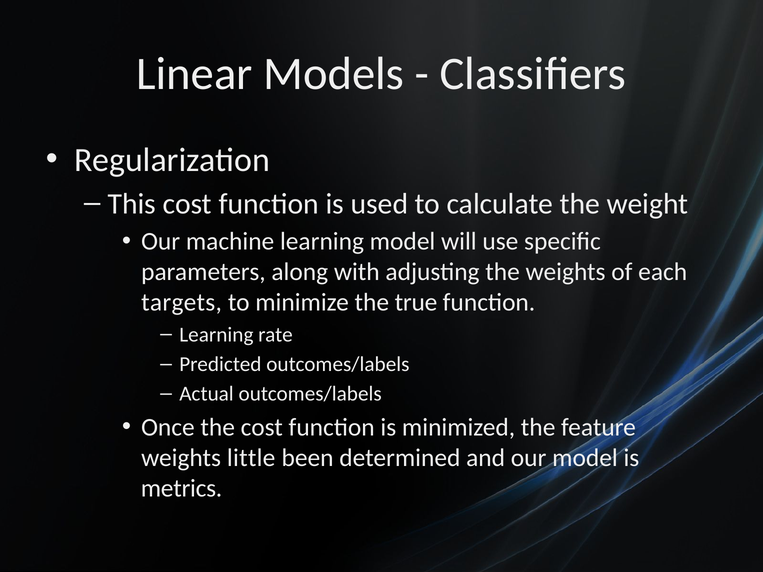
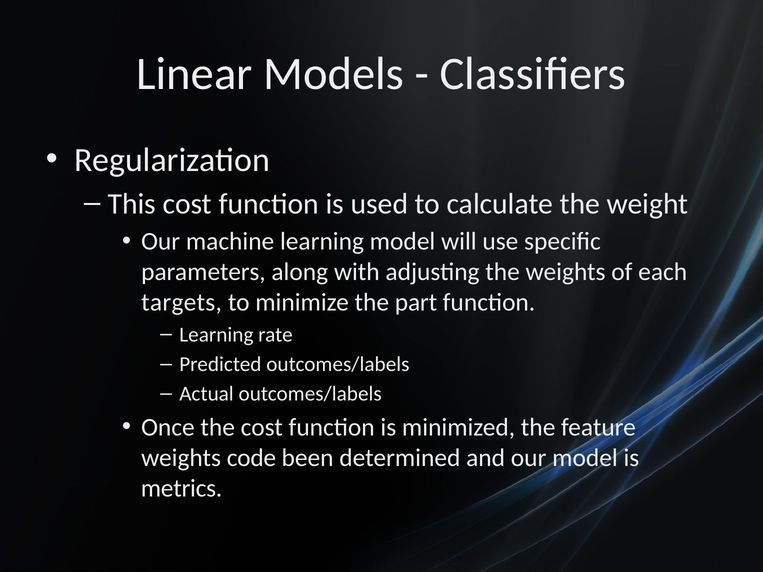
true: true -> part (416, 303)
little: little -> code (251, 458)
